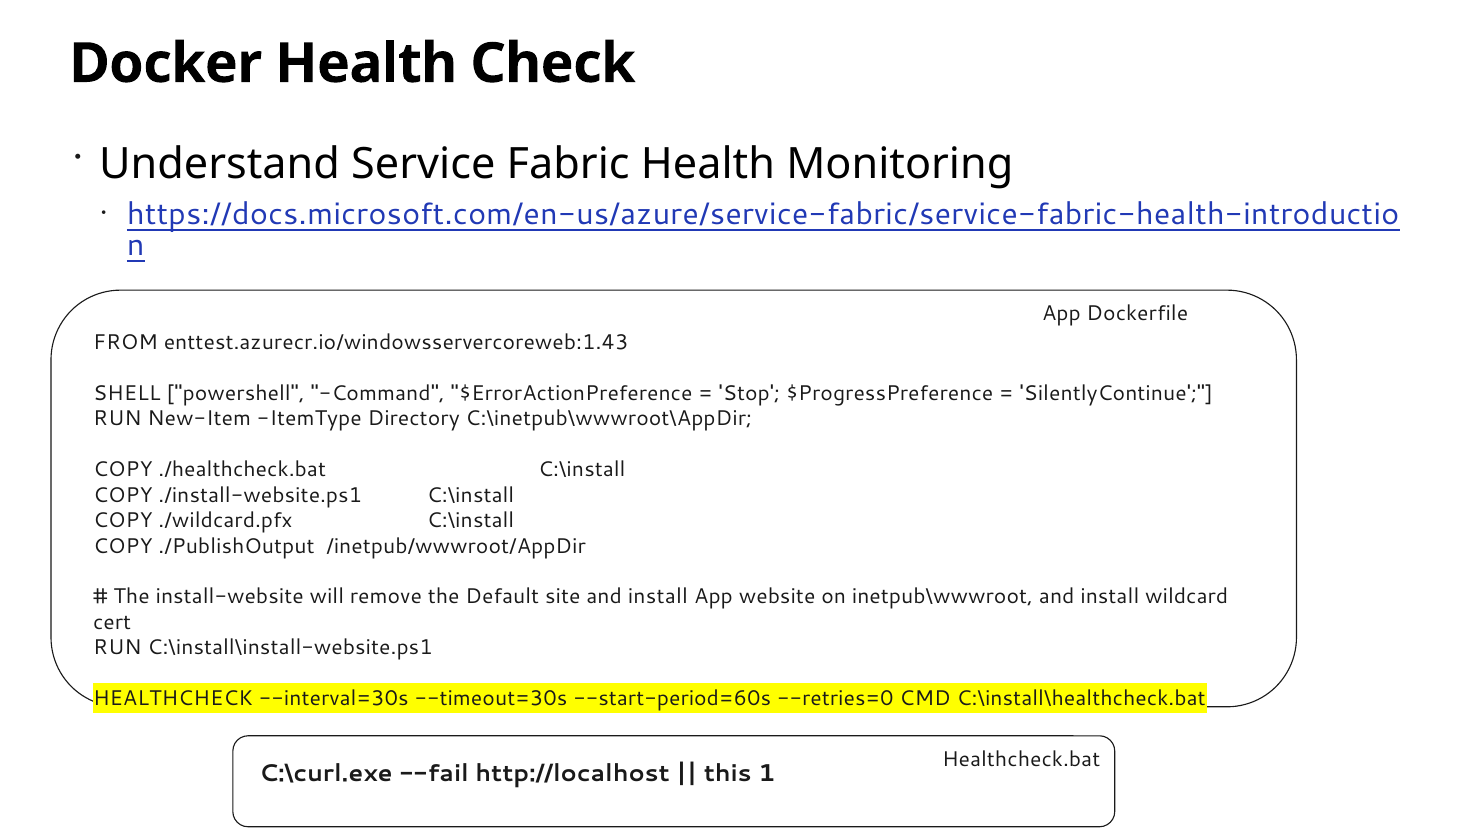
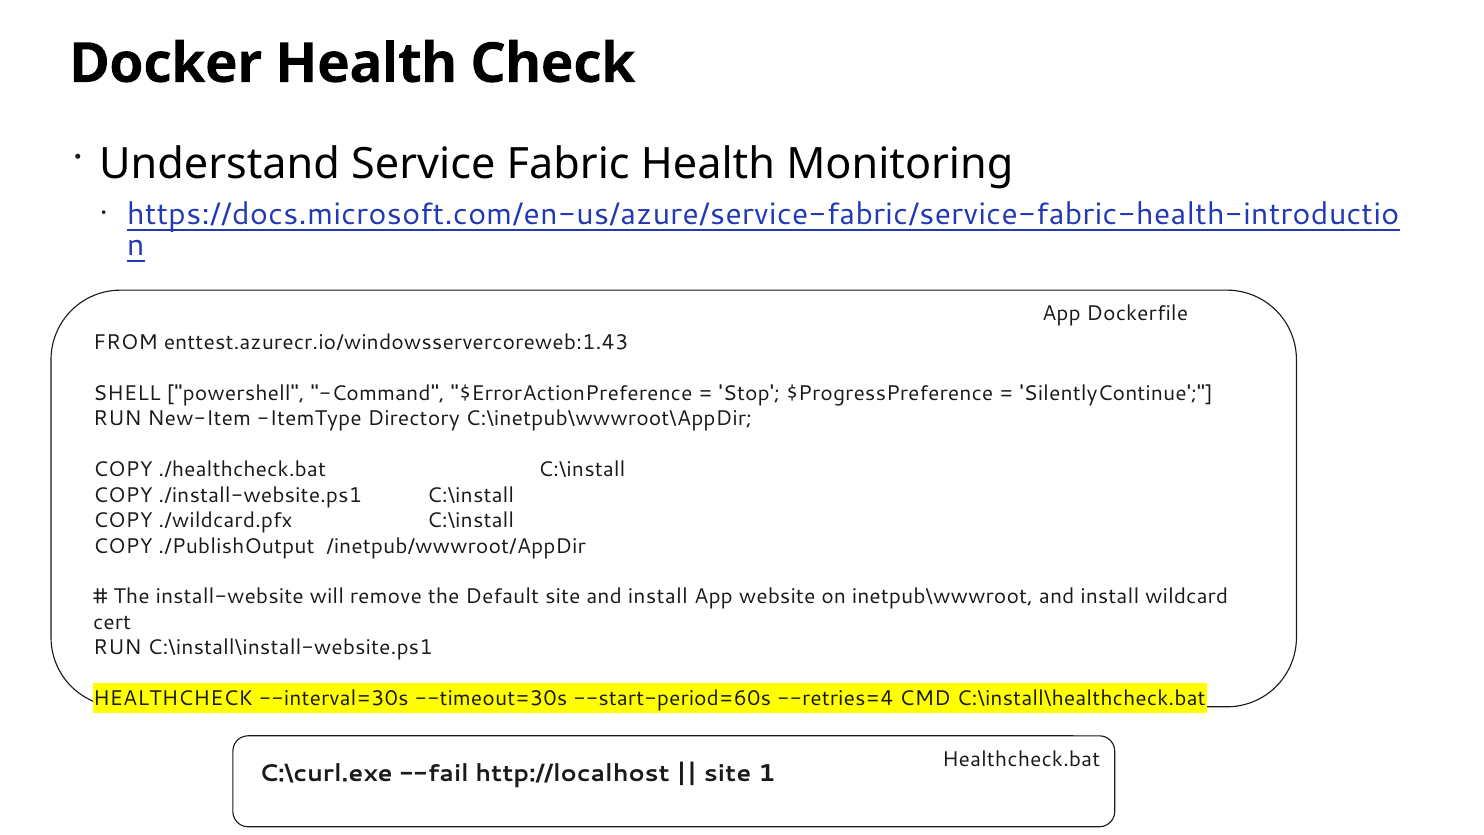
--retries=0: --retries=0 -> --retries=4 (835, 699)
this: this -> site (728, 774)
